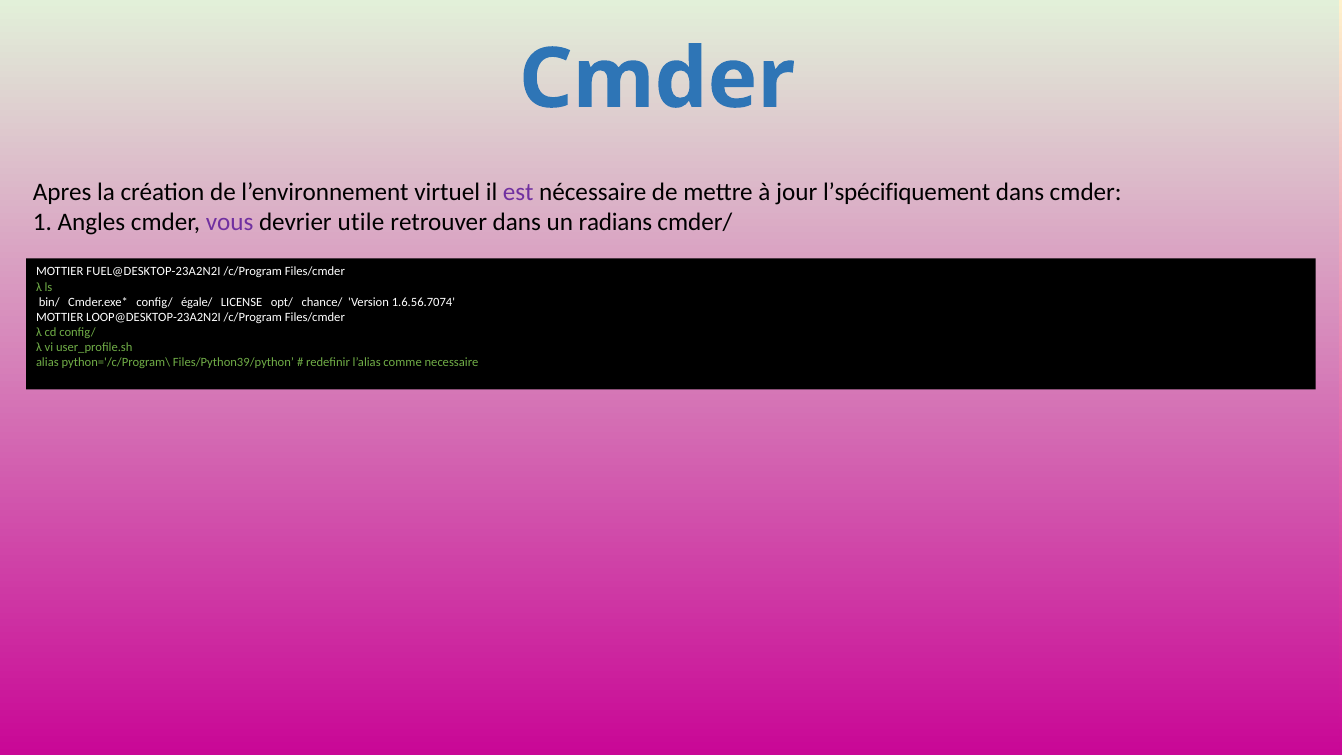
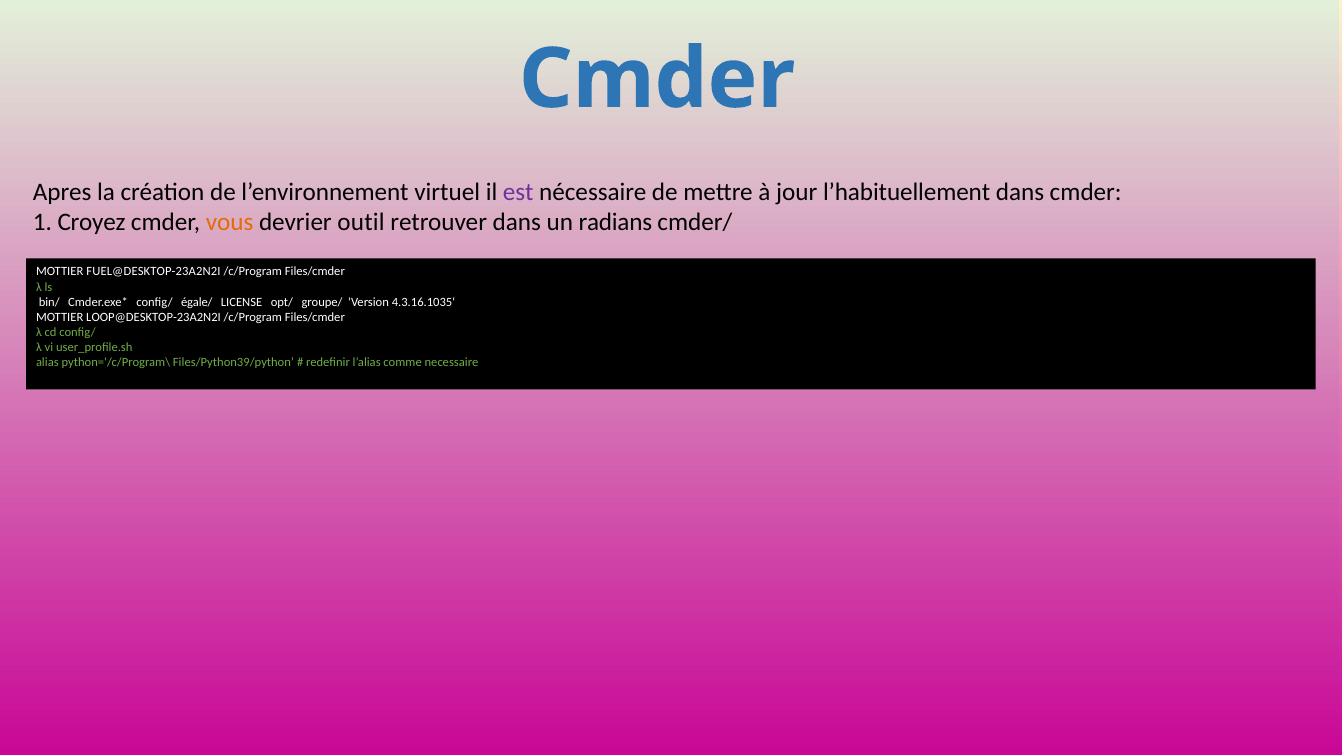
l’spécifiquement: l’spécifiquement -> l’habituellement (907, 192)
Angles: Angles -> Croyez (92, 222)
vous colour: purple -> orange (230, 222)
utile: utile -> outil (361, 222)
chance/: chance/ -> groupe/ (322, 302)
1.6.56.7074: 1.6.56.7074 -> 4.3.16.1035 (423, 302)
